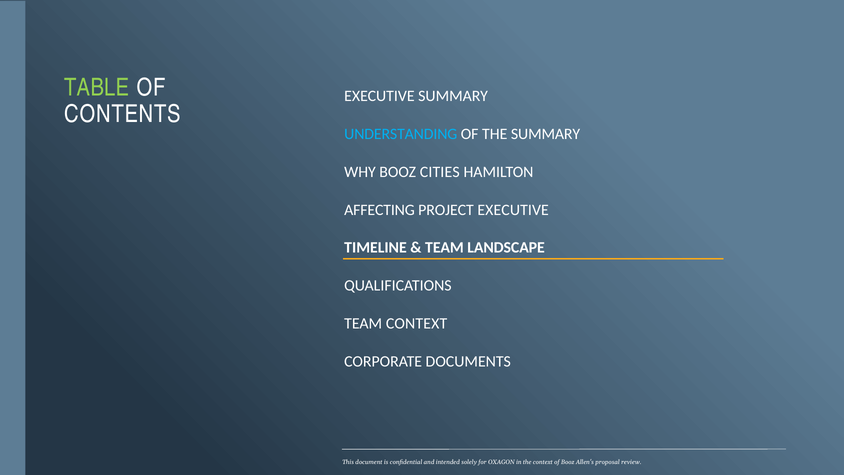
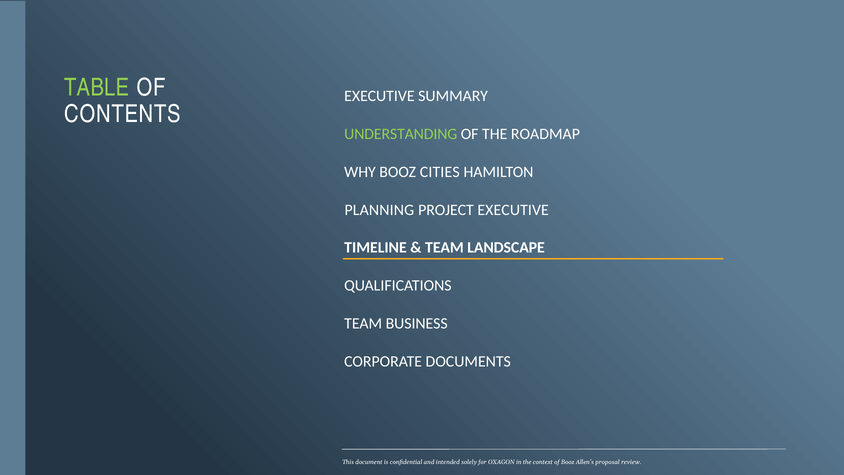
UNDERSTANDING colour: light blue -> light green (401, 134)
THE SUMMARY: SUMMARY -> ROADMAP (545, 134)
AFFECTING: AFFECTING -> PLANNING (379, 210)
TEAM CONTEXT: CONTEXT -> BUSINESS (417, 323)
